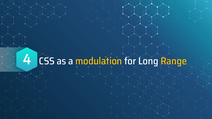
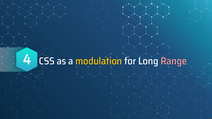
Range colour: yellow -> pink (174, 61)
